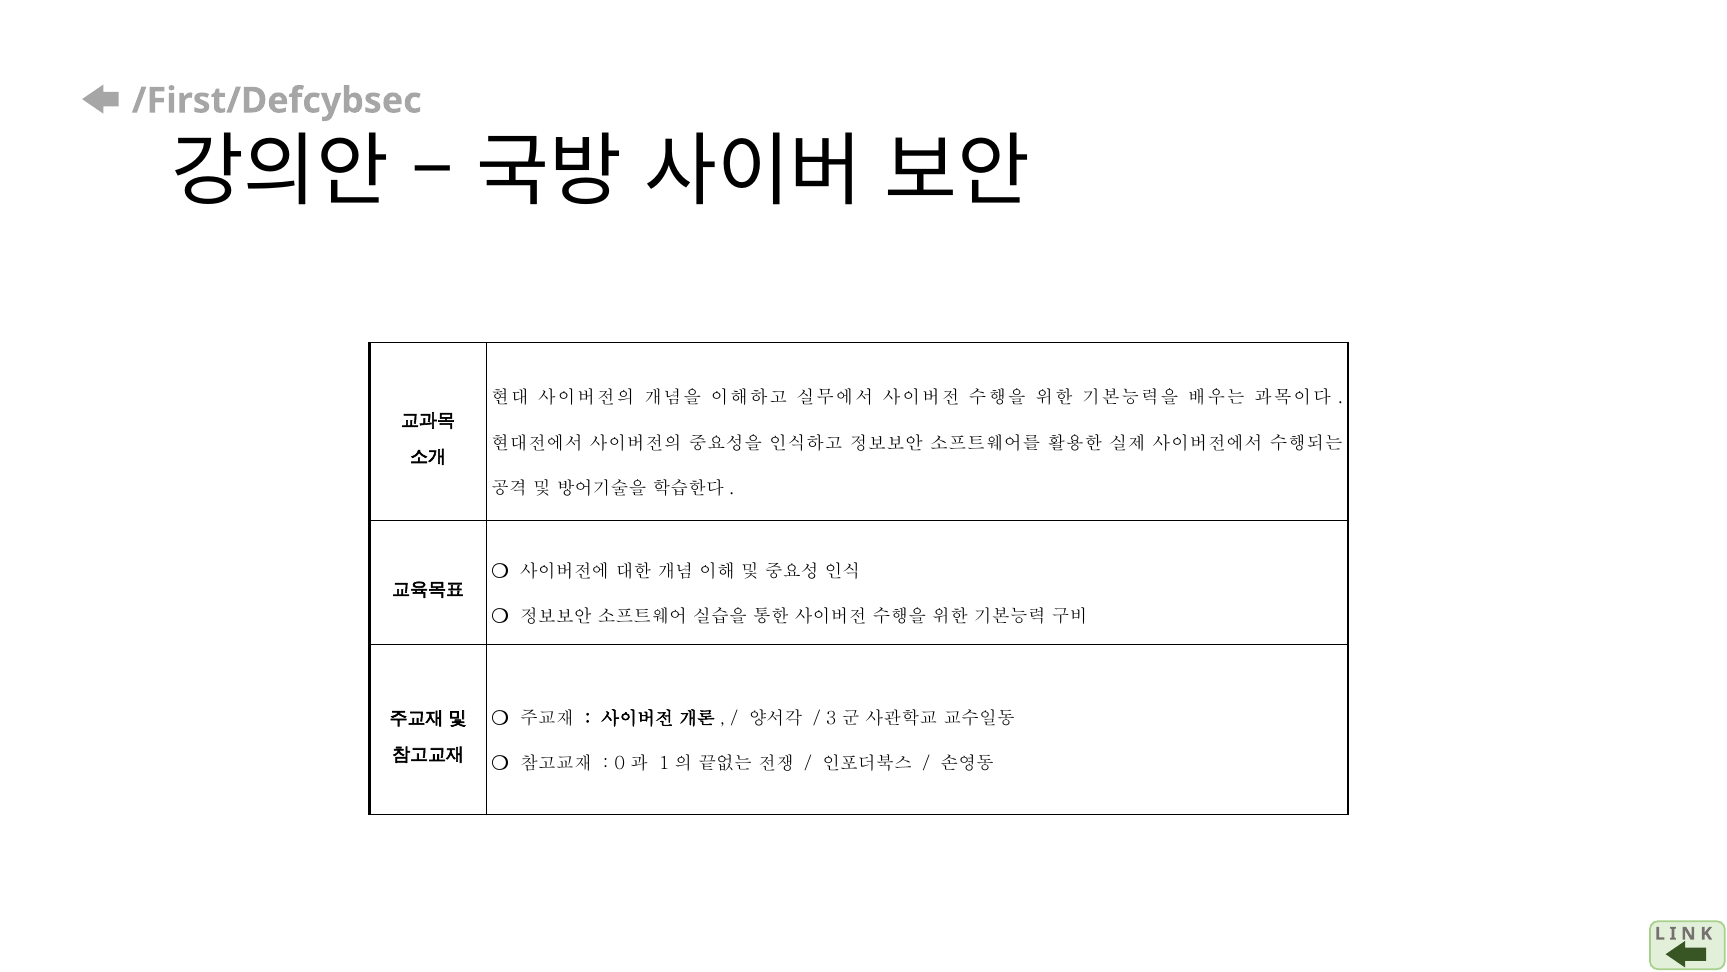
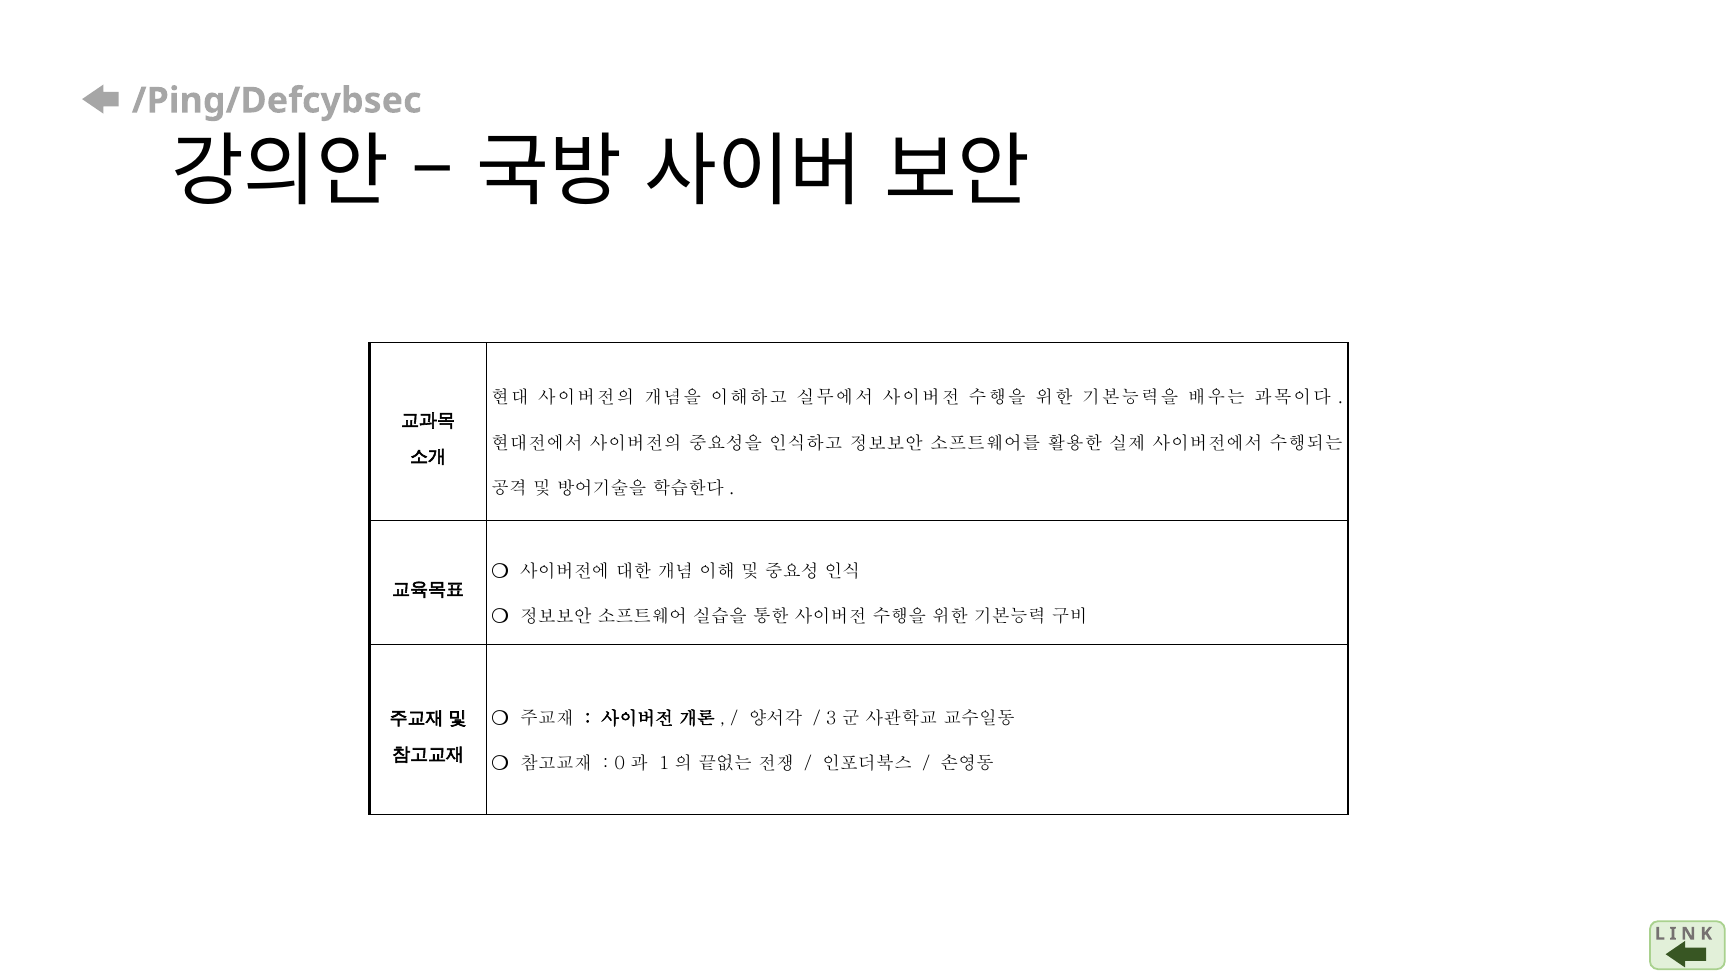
/First/Defcybsec: /First/Defcybsec -> /Ping/Defcybsec (277, 101)
